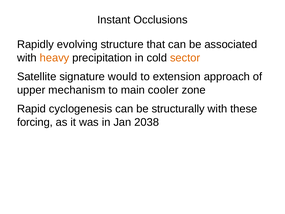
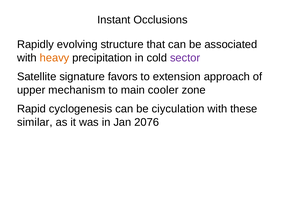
sector colour: orange -> purple (185, 58)
would: would -> favors (123, 77)
structurally: structurally -> ciyculation (178, 109)
forcing: forcing -> similar (35, 122)
2038: 2038 -> 2076 (147, 122)
